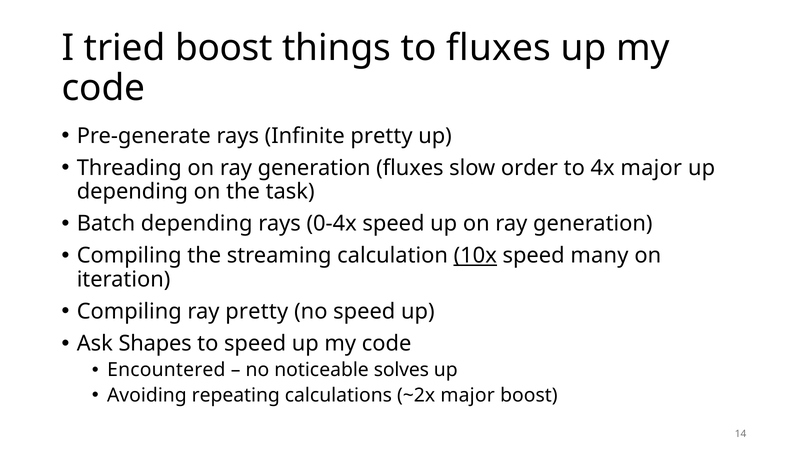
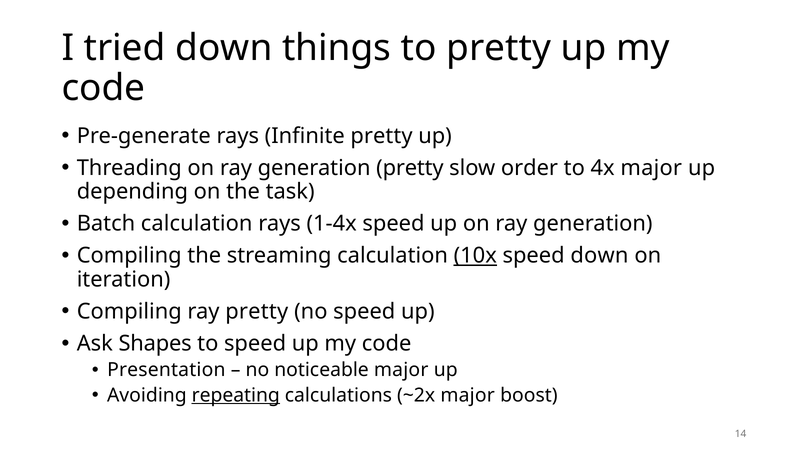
tried boost: boost -> down (224, 48)
to fluxes: fluxes -> pretty (499, 48)
generation fluxes: fluxes -> pretty (410, 168)
Batch depending: depending -> calculation (197, 223)
0-4x: 0-4x -> 1-4x (332, 223)
speed many: many -> down (599, 255)
Encountered: Encountered -> Presentation (166, 370)
noticeable solves: solves -> major (401, 370)
repeating underline: none -> present (236, 395)
